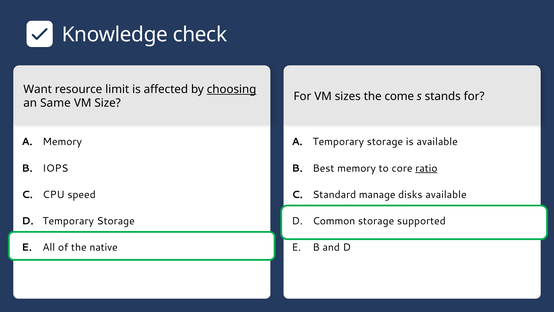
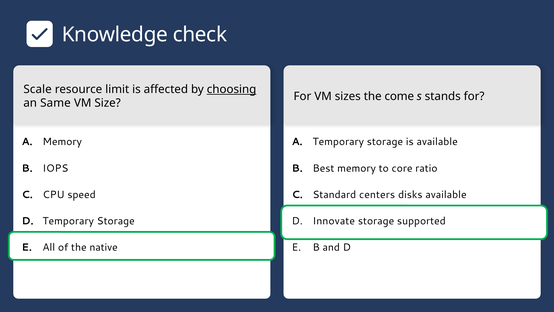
Want: Want -> Scale (38, 89)
ratio underline: present -> none (426, 168)
manage: manage -> centers (377, 194)
Common: Common -> Innovate (334, 221)
